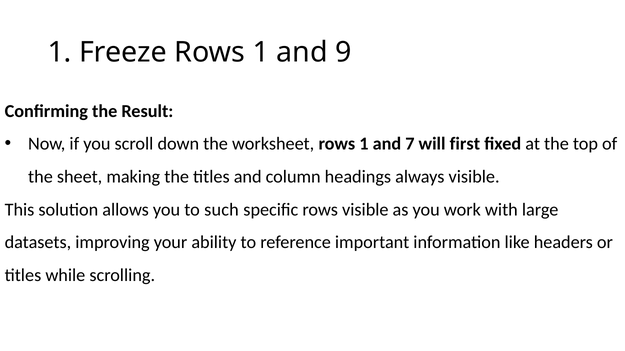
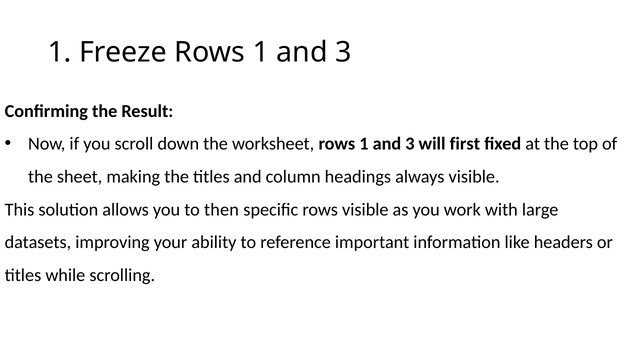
9: 9 -> 3 (343, 53)
7: 7 -> 3 (410, 144)
such: such -> then (221, 210)
